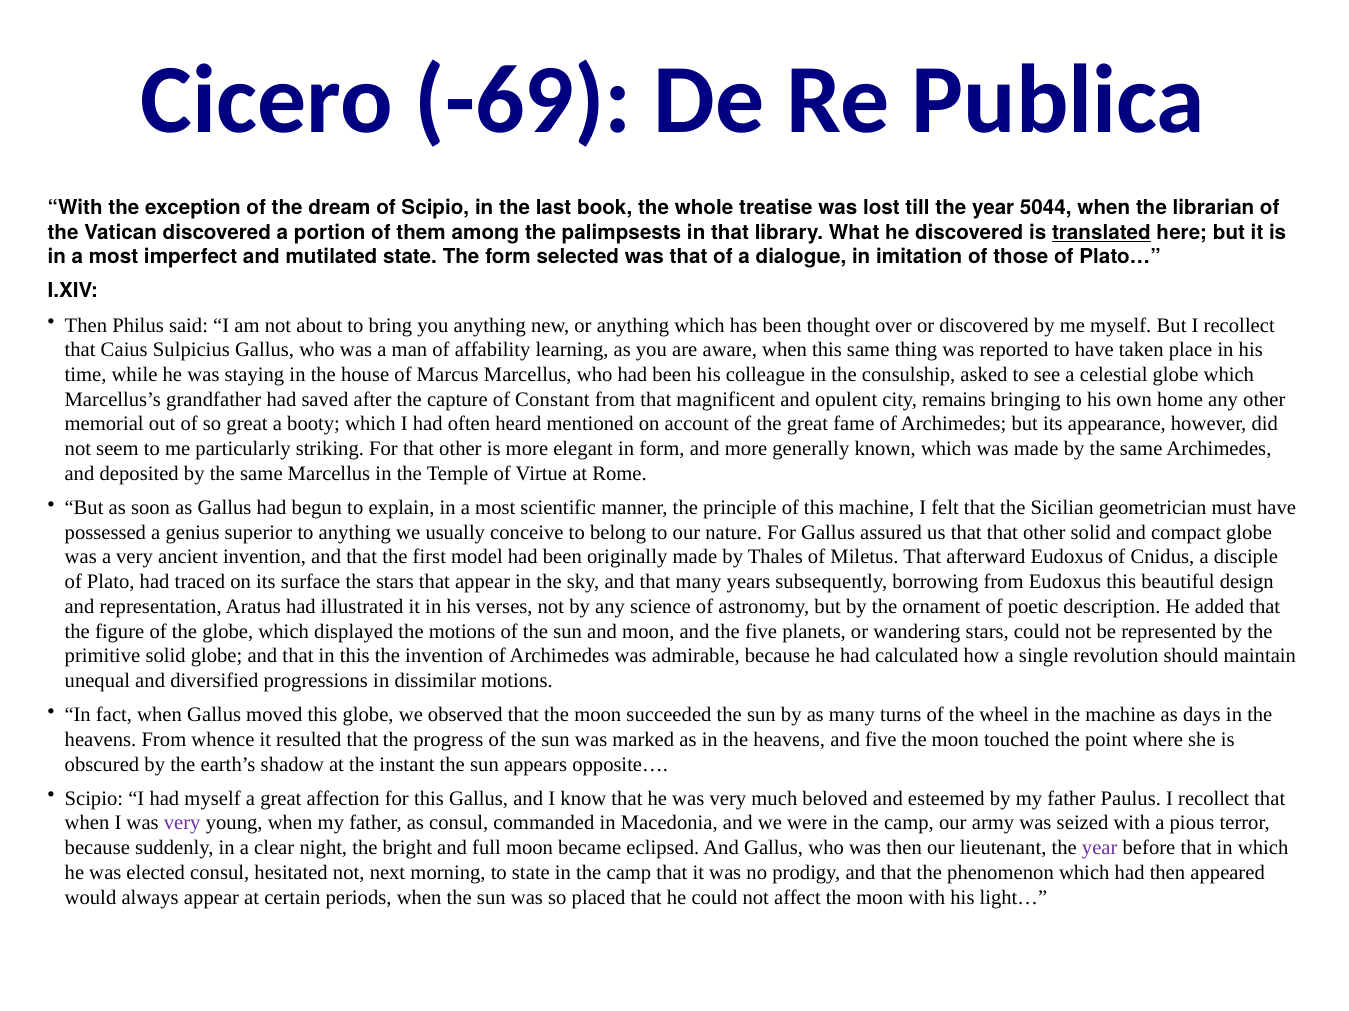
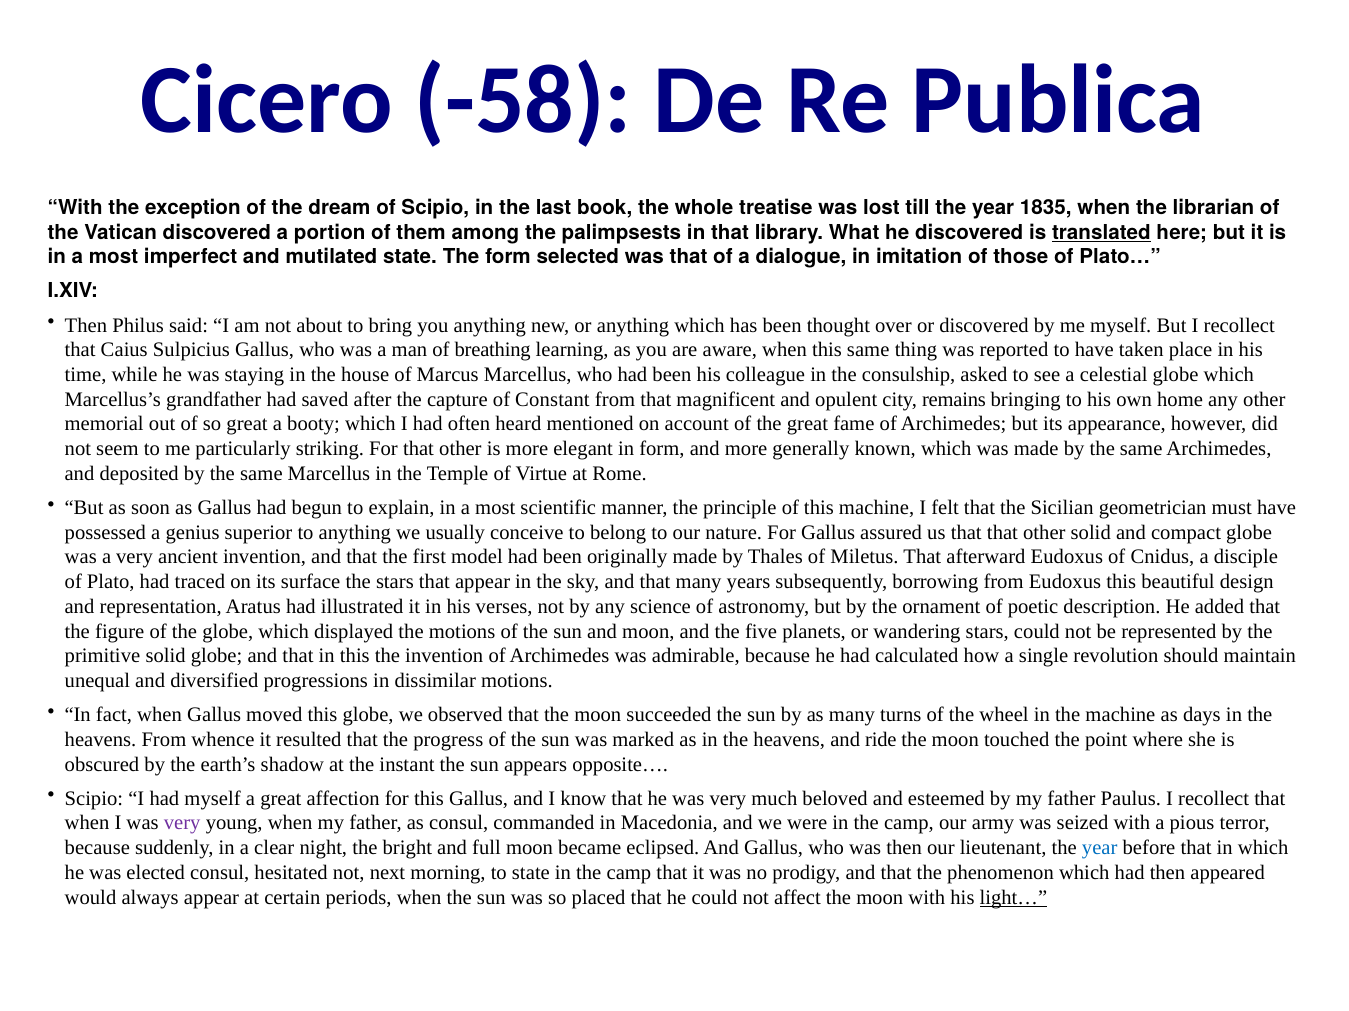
-69: -69 -> -58 (523, 100)
5044: 5044 -> 1835 (1046, 208)
affability: affability -> breathing (493, 350)
and five: five -> ride (881, 740)
year colour: purple -> blue (1100, 849)
light… underline: none -> present (1013, 898)
